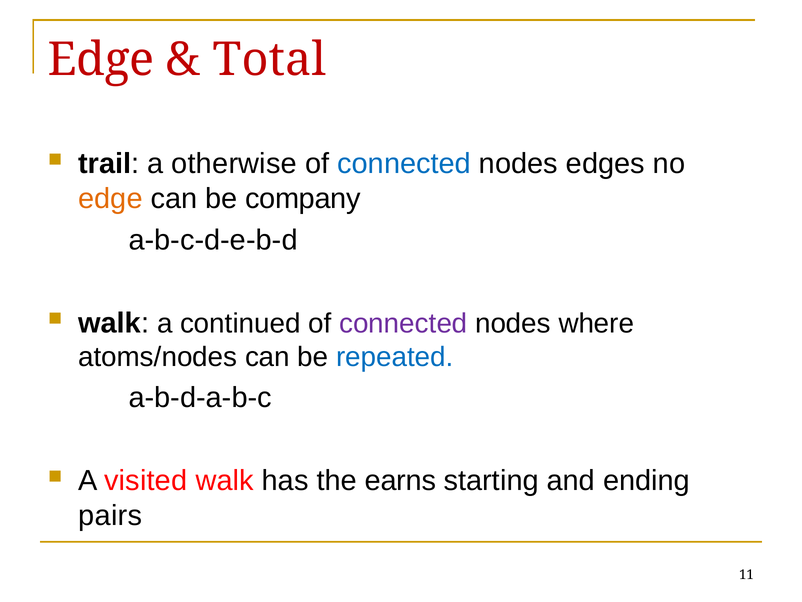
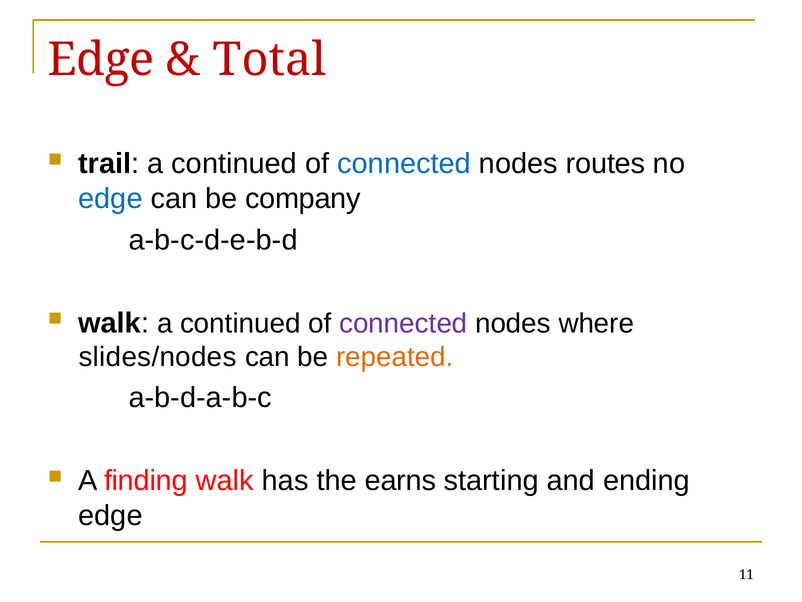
trail a otherwise: otherwise -> continued (234, 164)
edges: edges -> routes (606, 164)
edge colour: orange -> blue (110, 198)
atoms/nodes: atoms/nodes -> slides/nodes (158, 357)
repeated colour: blue -> orange (395, 357)
visited: visited -> finding (146, 480)
pairs: pairs -> edge (110, 515)
